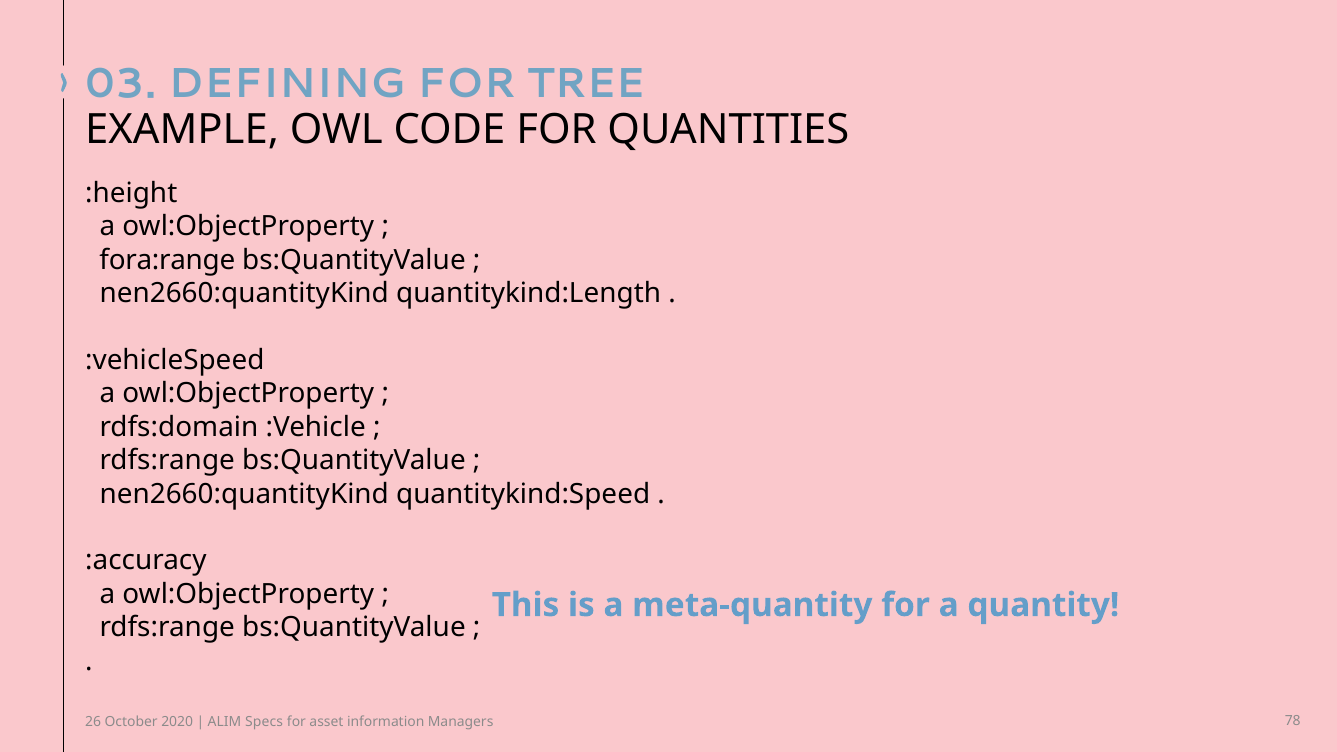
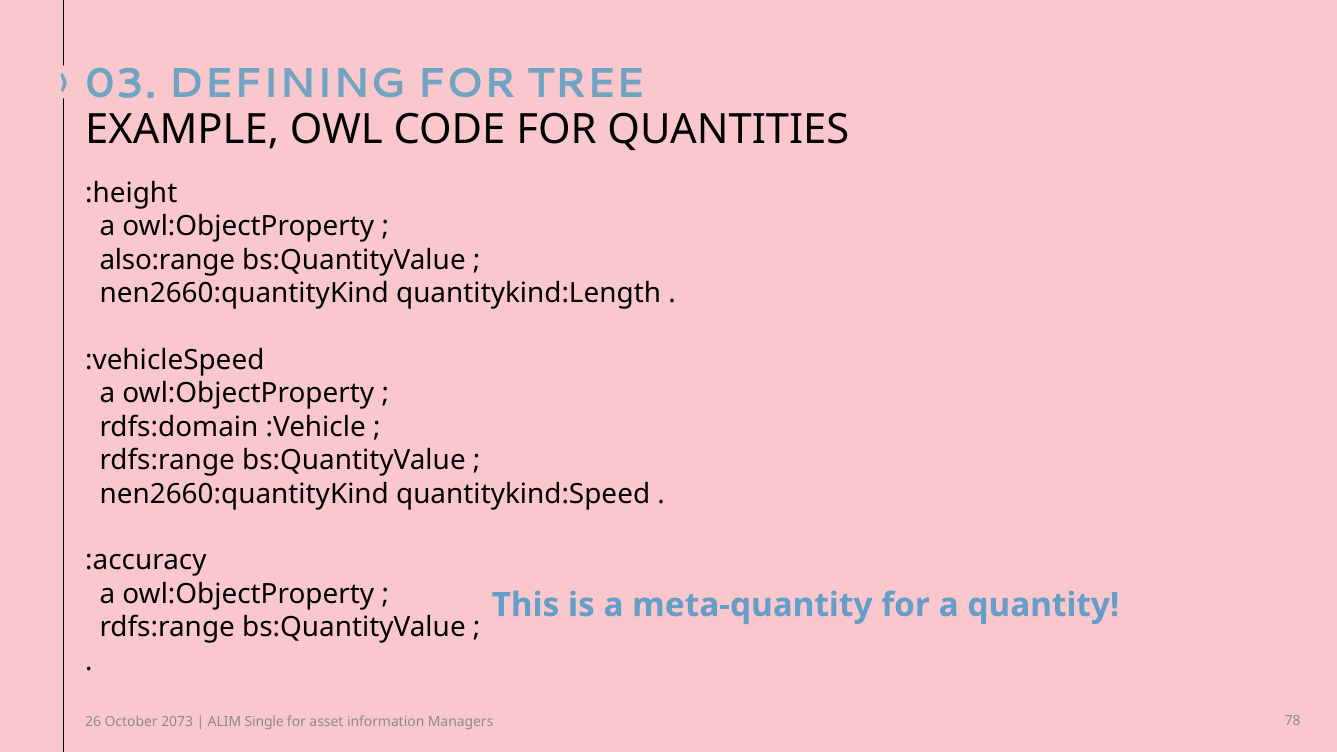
fora:range: fora:range -> also:range (167, 260)
2020: 2020 -> 2073 (177, 722)
Specs: Specs -> Single (264, 722)
